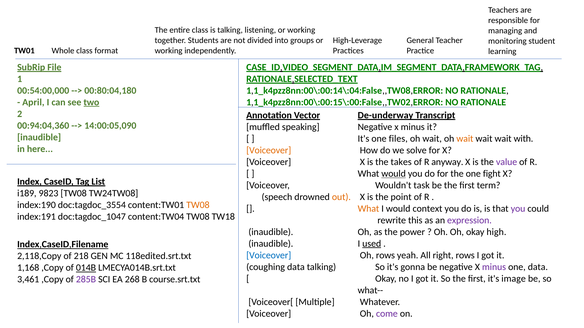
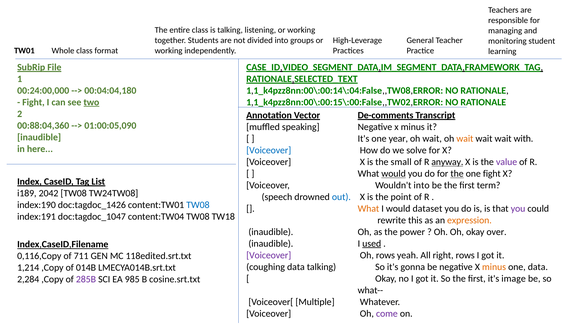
00:54:00,000: 00:54:00,000 -> 00:24:00,000 (43, 91)
00:80:04,180: 00:80:04,180 -> 00:04:04,180 (110, 91)
April: April -> Fight (33, 102)
De-underway: De-underway -> De-comments (386, 116)
00:94:04,360: 00:94:04,360 -> 00:88:04,360 (43, 126)
14:00:05,090: 14:00:05,090 -> 01:00:05,090 (110, 126)
files: files -> year (398, 139)
Voiceover colour: orange -> blue (269, 151)
takes: takes -> small (401, 162)
anyway underline: none -> present (447, 162)
the underline: none -> present (457, 174)
Wouldn't task: task -> into (422, 186)
9823: 9823 -> 2042 (49, 193)
out colour: orange -> blue (341, 197)
doc:tagdoc_3554: doc:tagdoc_3554 -> doc:tagdoc_1426 (92, 205)
TW08 colour: orange -> blue (198, 205)
context: context -> dataset (427, 209)
expression colour: purple -> orange (469, 221)
high: high -> over (497, 232)
Voiceover colour: blue -> purple (269, 256)
2,118,Copy: 2,118,Copy -> 0,116,Copy (39, 256)
218: 218 -> 711 (81, 256)
minus colour: purple -> orange (494, 267)
1,168: 1,168 -> 1,214 (28, 268)
014B underline: present -> none (86, 268)
3,461: 3,461 -> 2,284 (28, 280)
268: 268 -> 985 (132, 280)
course.srt.txt: course.srt.txt -> cosine.srt.txt (175, 280)
